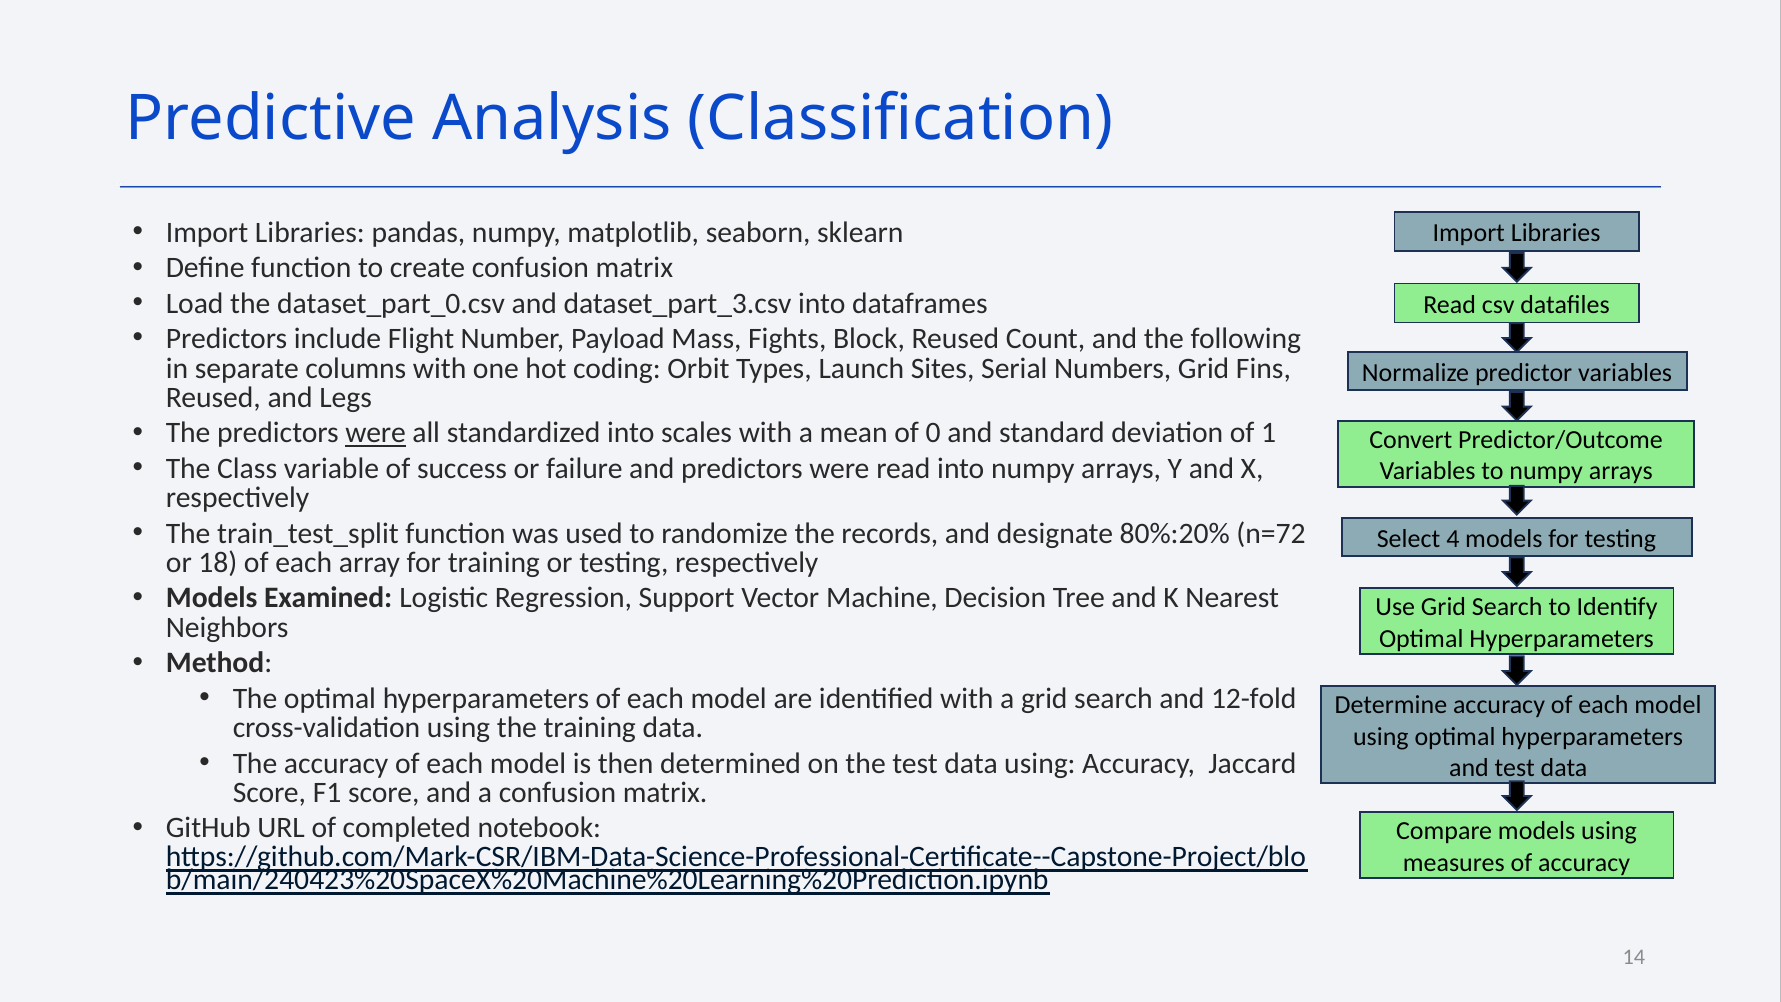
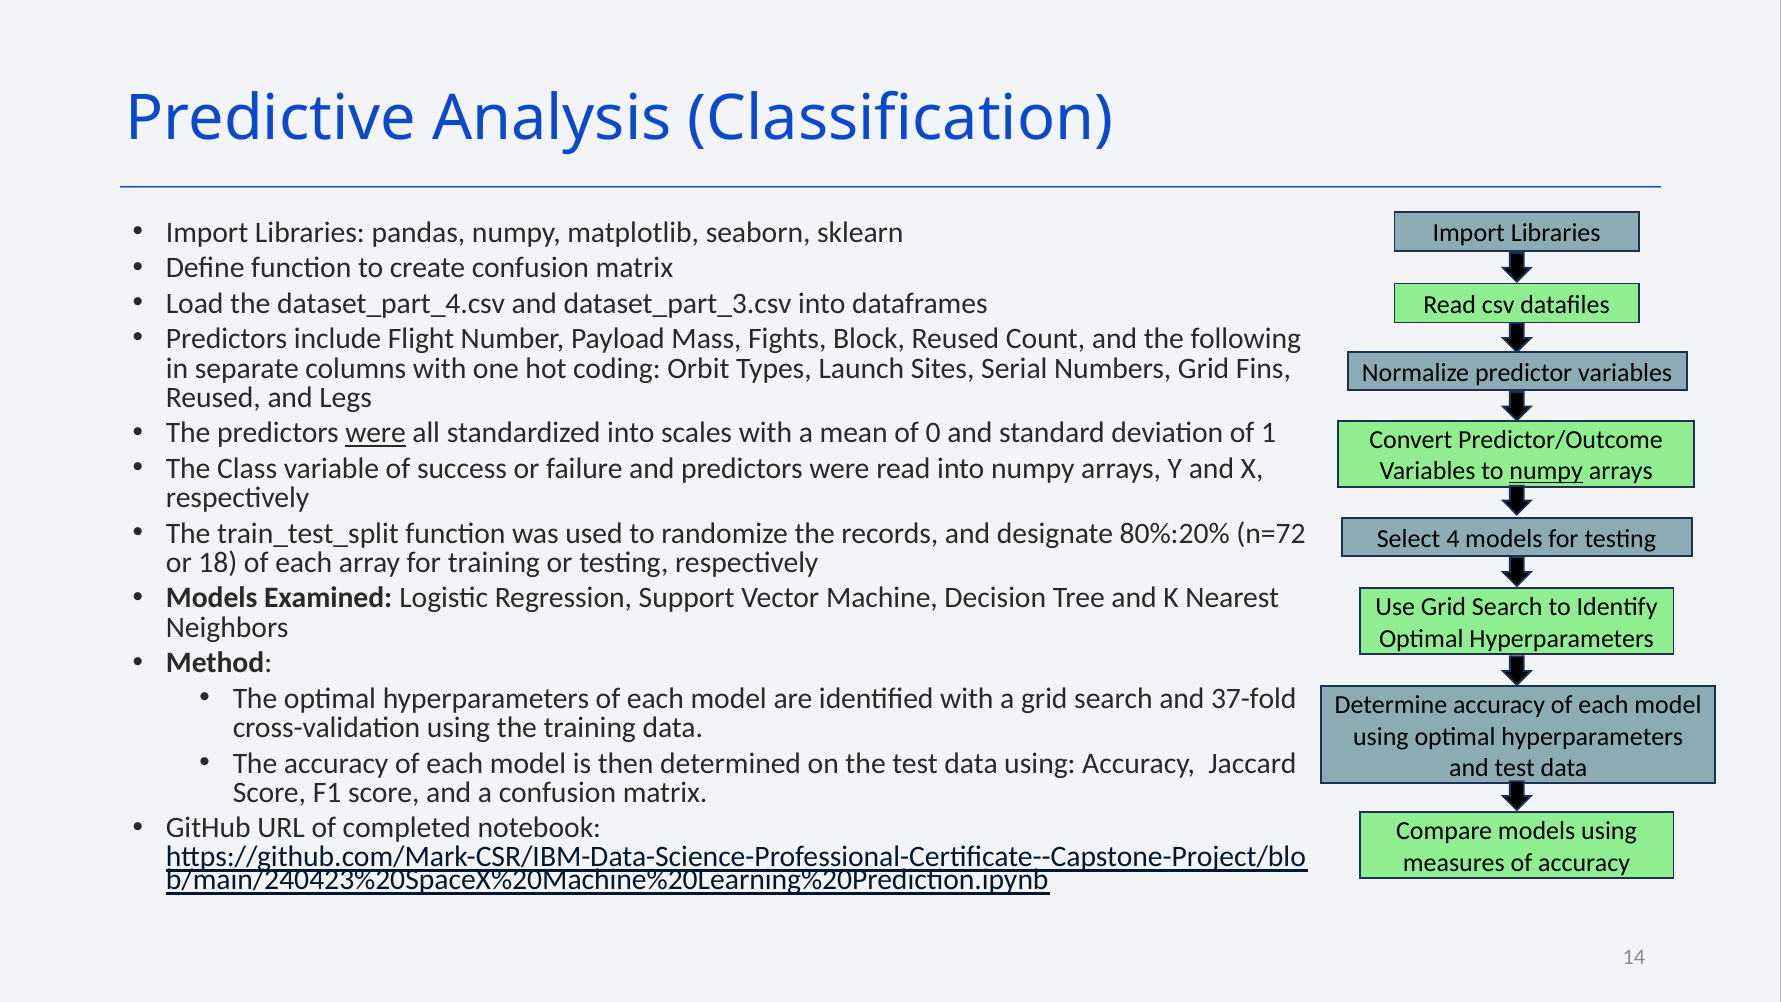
dataset_part_0.csv: dataset_part_0.csv -> dataset_part_4.csv (391, 303)
numpy underline: none -> present (1546, 471)
12-fold: 12-fold -> 37-fold (1254, 698)
